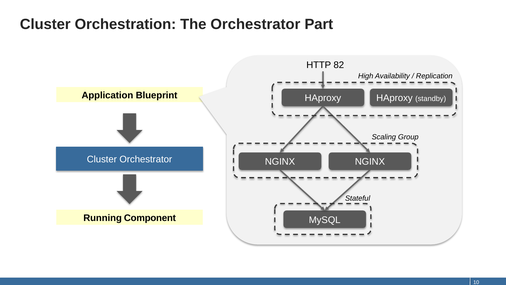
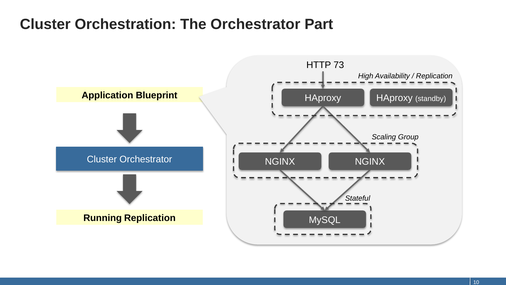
82: 82 -> 73 (339, 65)
Running Component: Component -> Replication (150, 218)
